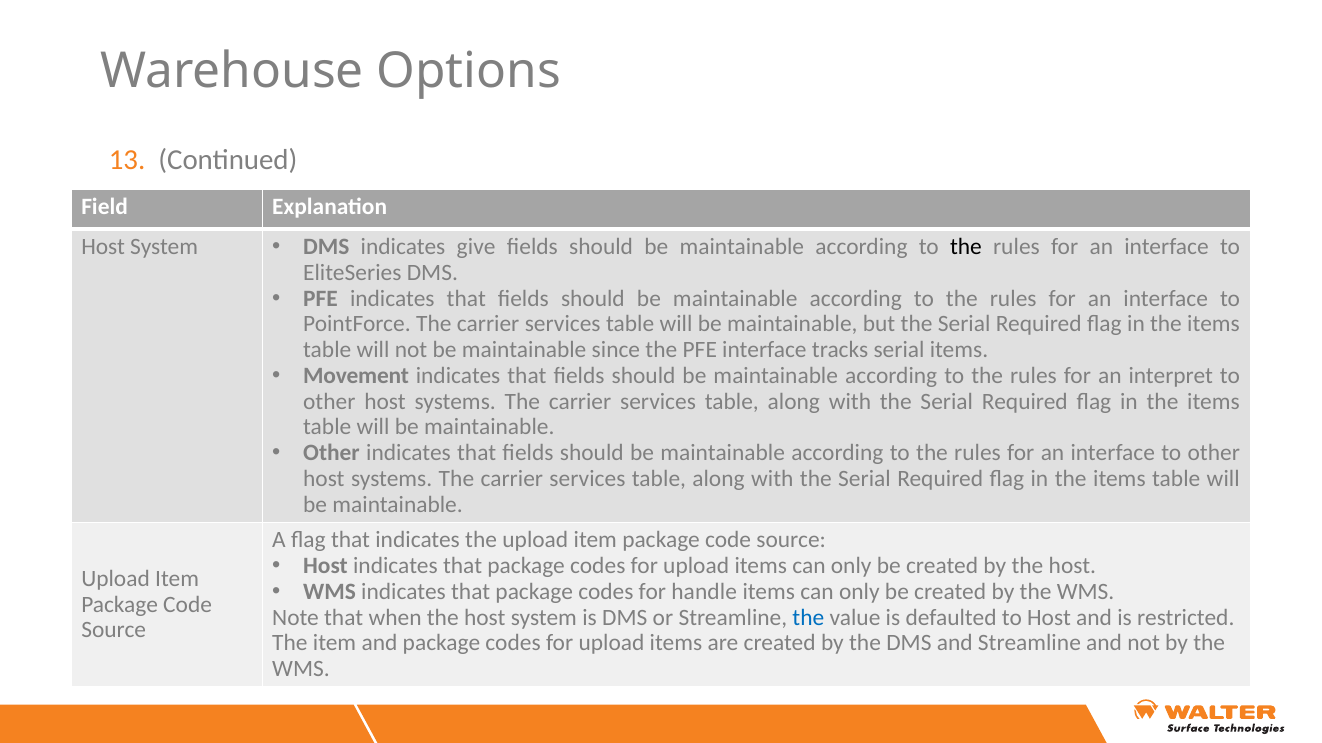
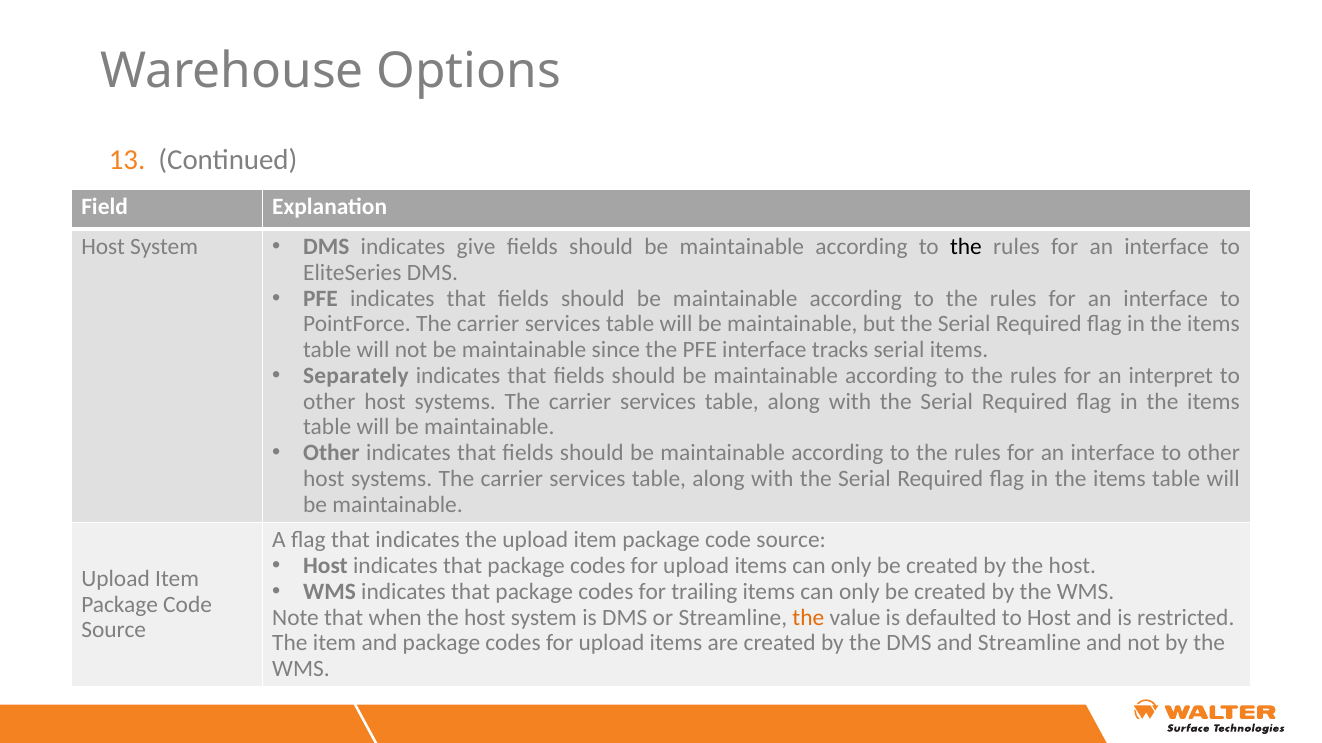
Movement: Movement -> Separately (356, 376)
handle: handle -> trailing (704, 592)
the colour: blue -> orange (808, 618)
